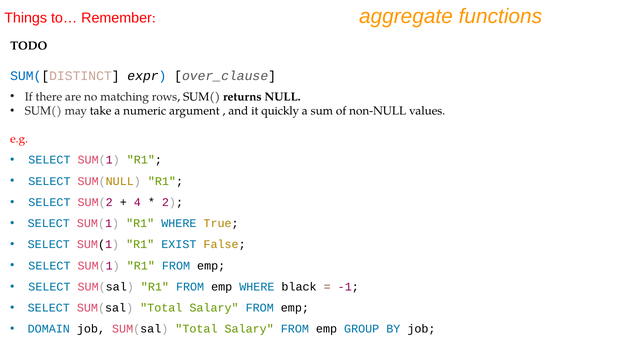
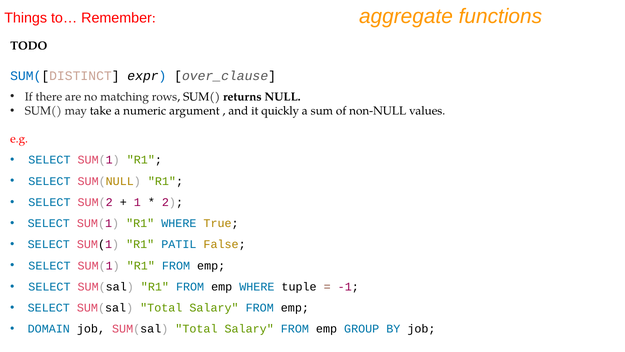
4: 4 -> 1 (137, 202)
EXIST: EXIST -> PATIL (179, 244)
black: black -> tuple (299, 286)
